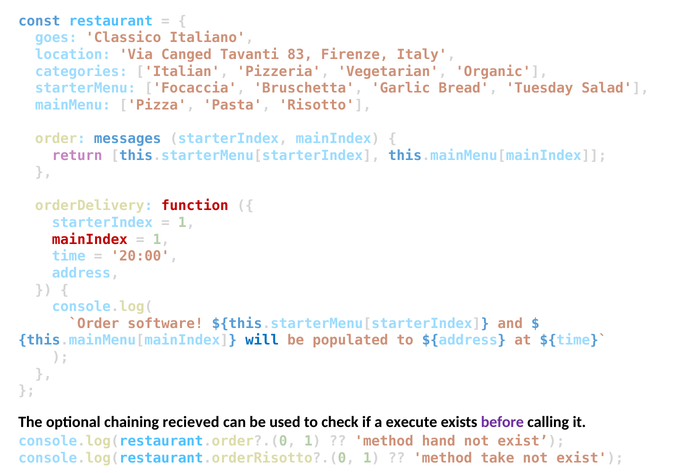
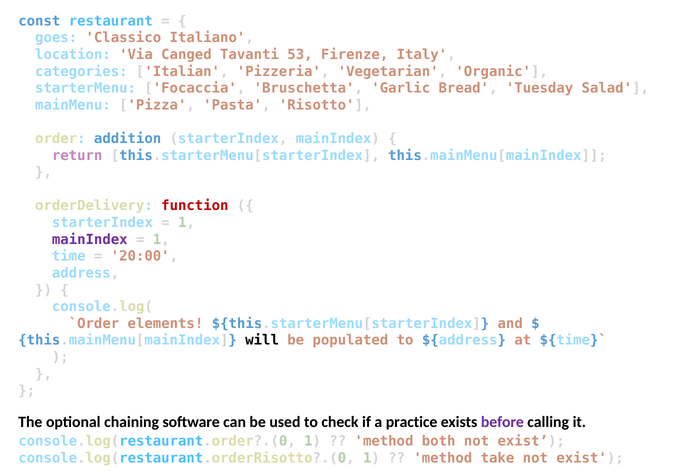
83: 83 -> 53 (300, 55)
messages: messages -> addition (128, 139)
mainIndex colour: red -> purple (90, 239)
software: software -> elements (165, 323)
will colour: blue -> black (262, 340)
recieved: recieved -> software (191, 422)
execute: execute -> practice (412, 422)
hand: hand -> both (439, 441)
